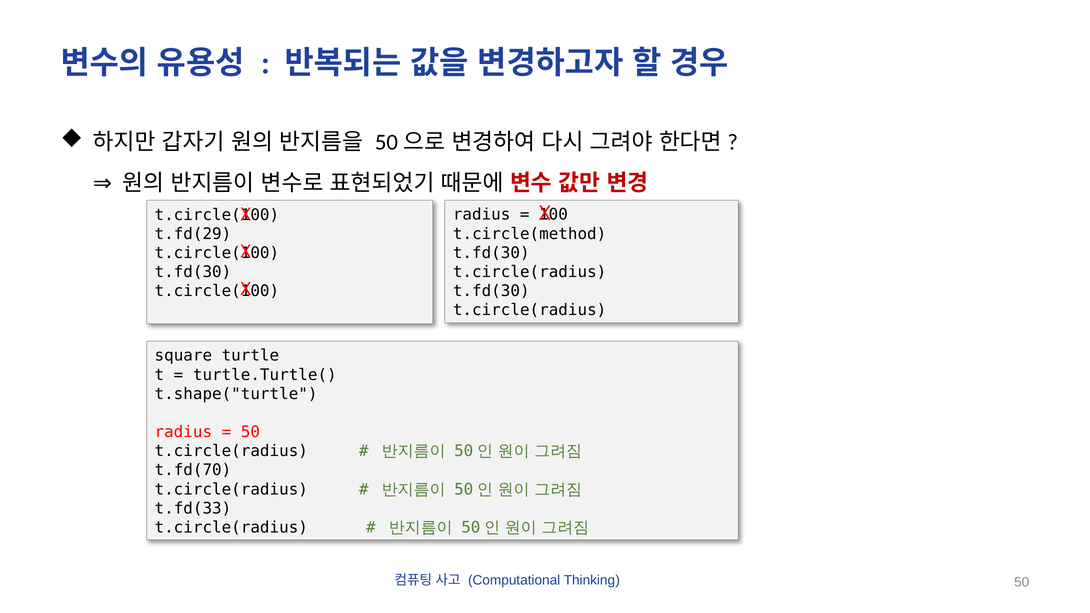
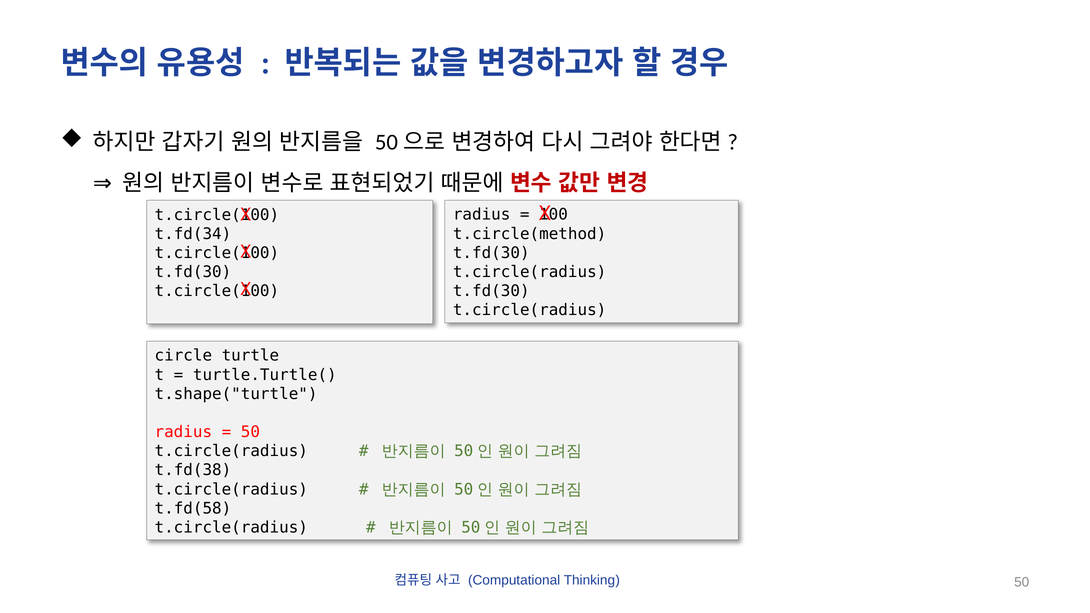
t.fd(29: t.fd(29 -> t.fd(34 (193, 234)
square: square -> circle (183, 356)
t.fd(70: t.fd(70 -> t.fd(38 (193, 470)
t.fd(33: t.fd(33 -> t.fd(58 (193, 508)
